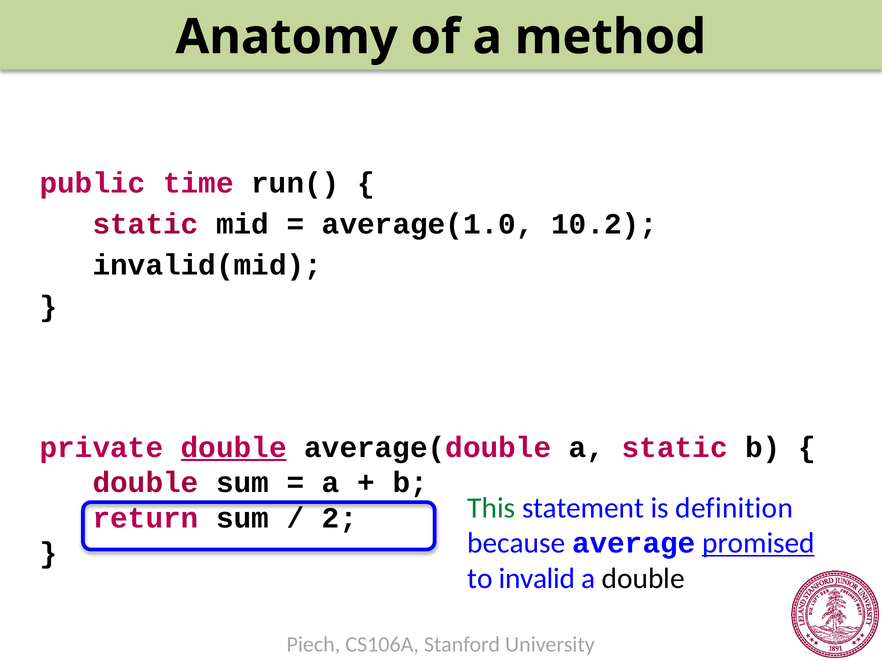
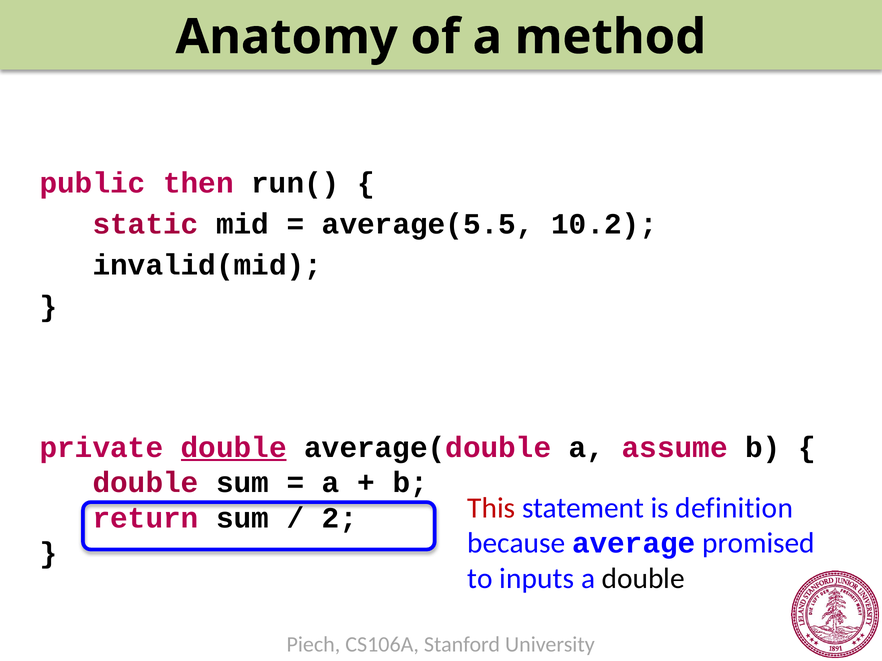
time: time -> then (198, 183)
average(1.0: average(1.0 -> average(5.5 (428, 224)
a static: static -> assume (675, 448)
This colour: green -> red (491, 508)
promised underline: present -> none (758, 544)
invalid: invalid -> inputs (537, 579)
